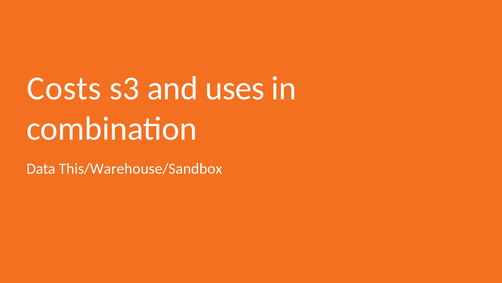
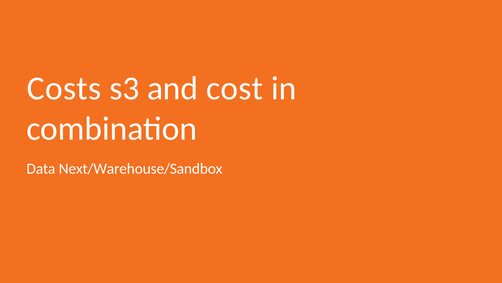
uses: uses -> cost (235, 88)
This/Warehouse/Sandbox: This/Warehouse/Sandbox -> Next/Warehouse/Sandbox (141, 168)
